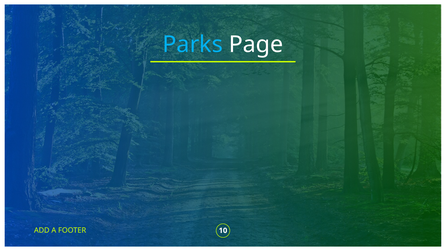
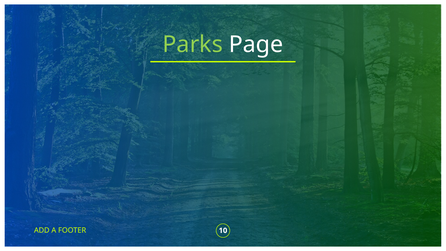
Parks colour: light blue -> light green (193, 44)
